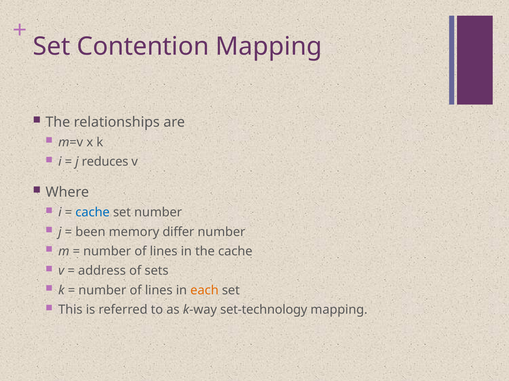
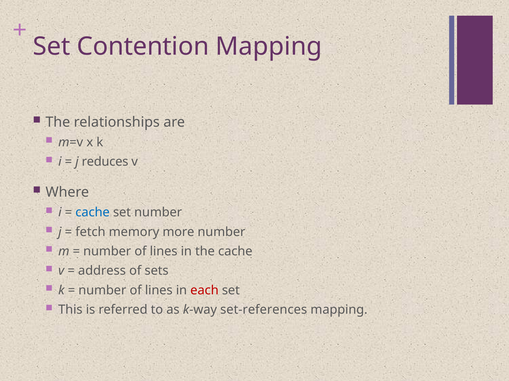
been: been -> fetch (90, 232)
differ: differ -> more (178, 232)
each colour: orange -> red (204, 291)
set-technology: set-technology -> set-references (264, 310)
